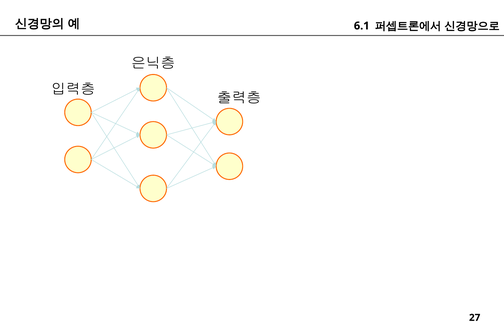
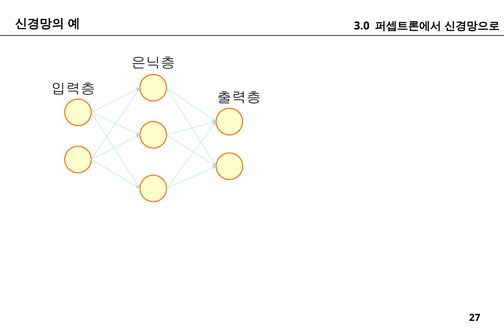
6.1: 6.1 -> 3.0 (362, 26)
